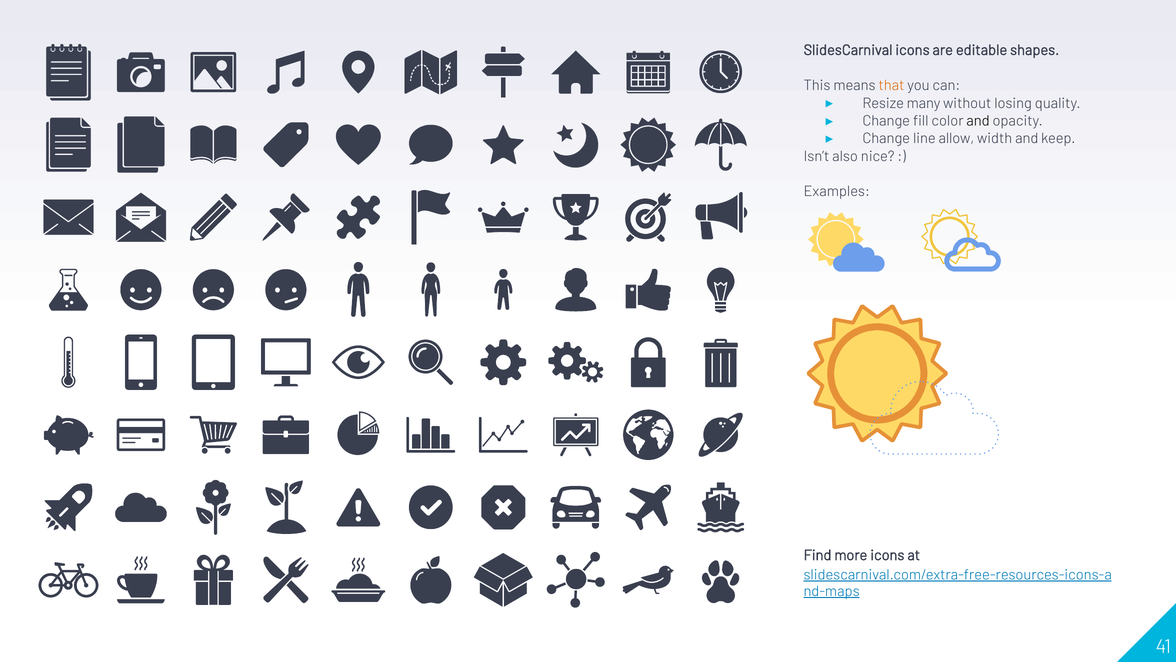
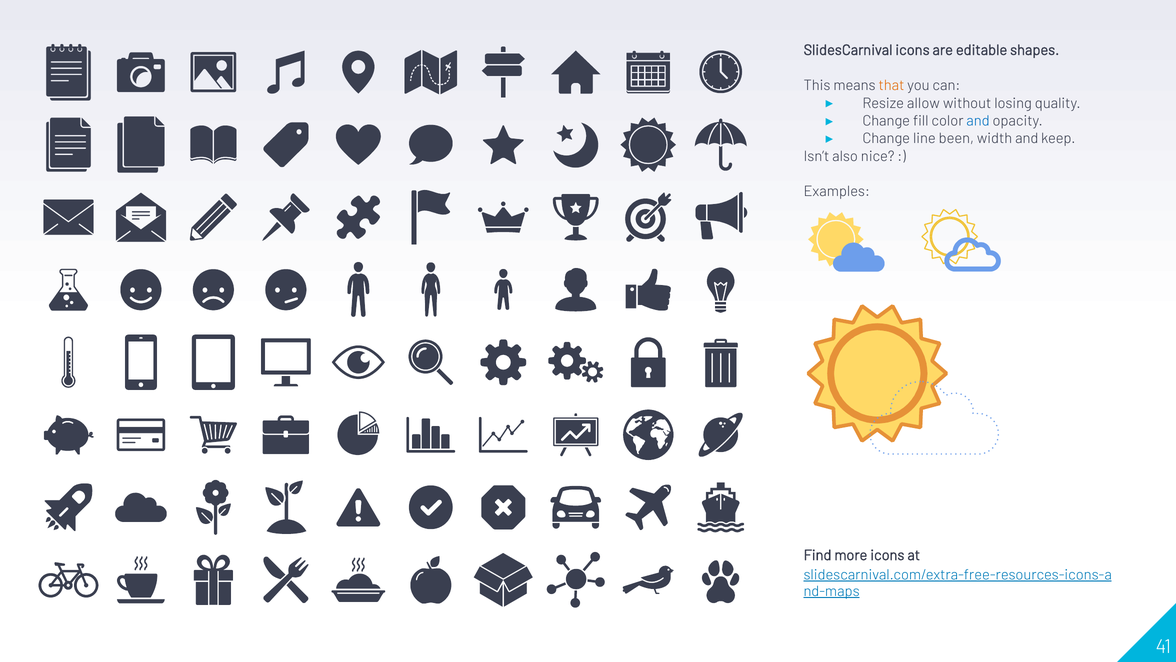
many: many -> allow (923, 103)
and colour: black -> blue (978, 121)
allow: allow -> been (956, 138)
